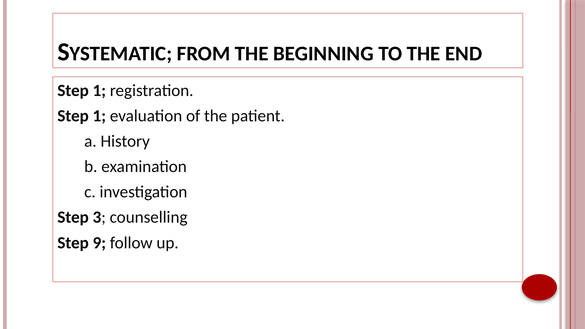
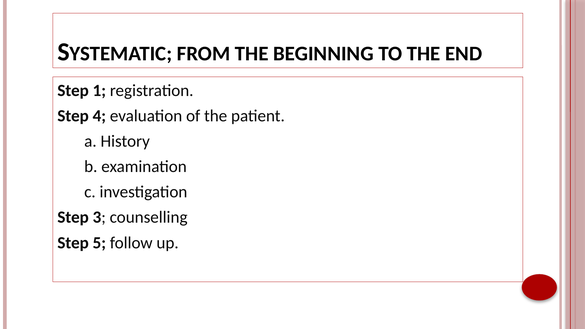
1: 1 -> 4 (99, 116)
9: 9 -> 5 (99, 243)
